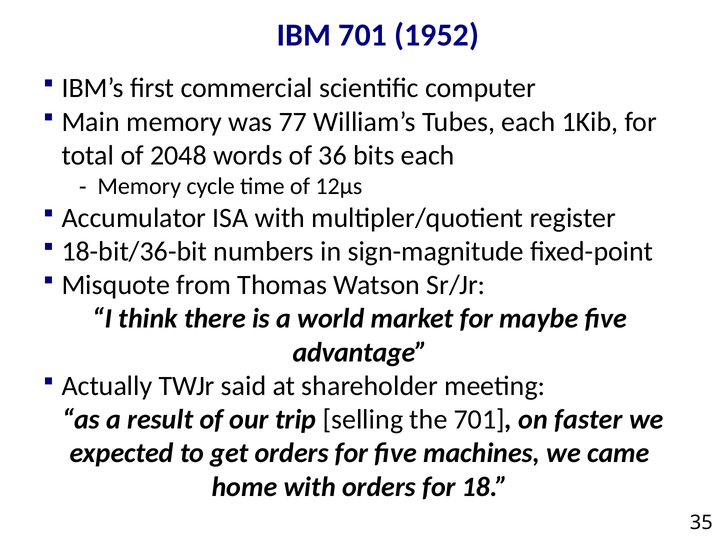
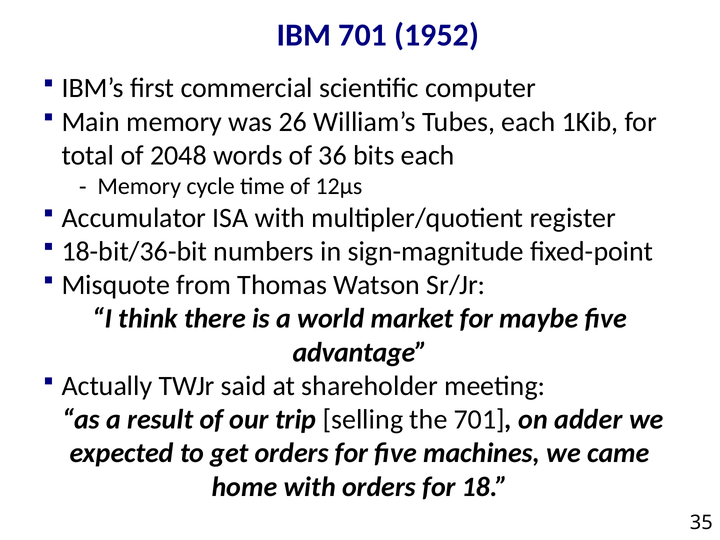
77: 77 -> 26 (293, 122)
faster: faster -> adder (588, 420)
